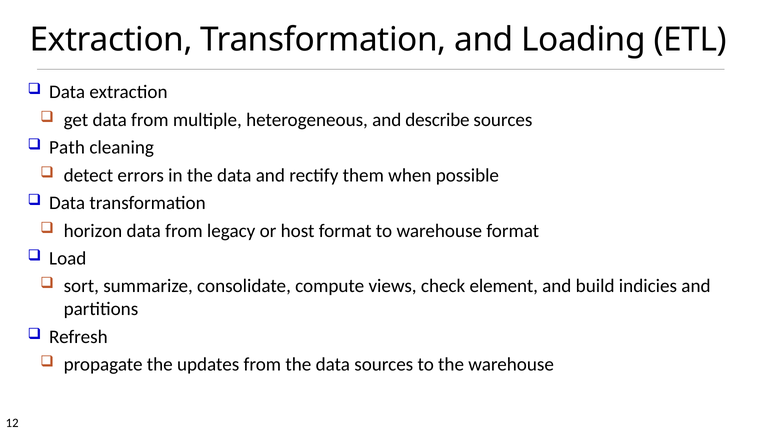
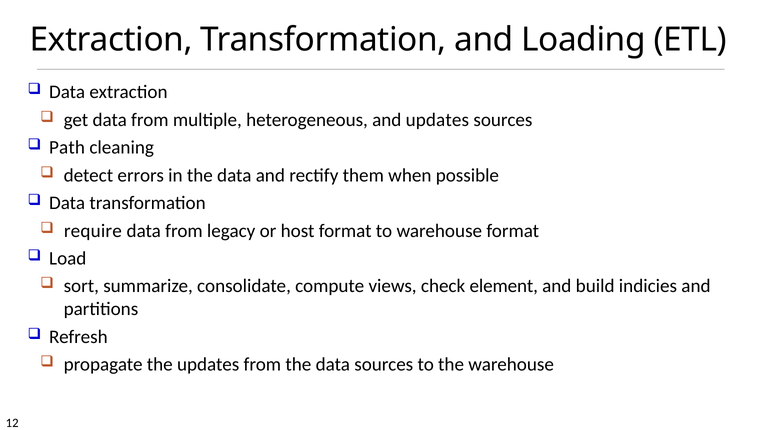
and describe: describe -> updates (437, 120)
horizon: horizon -> require (93, 231)
